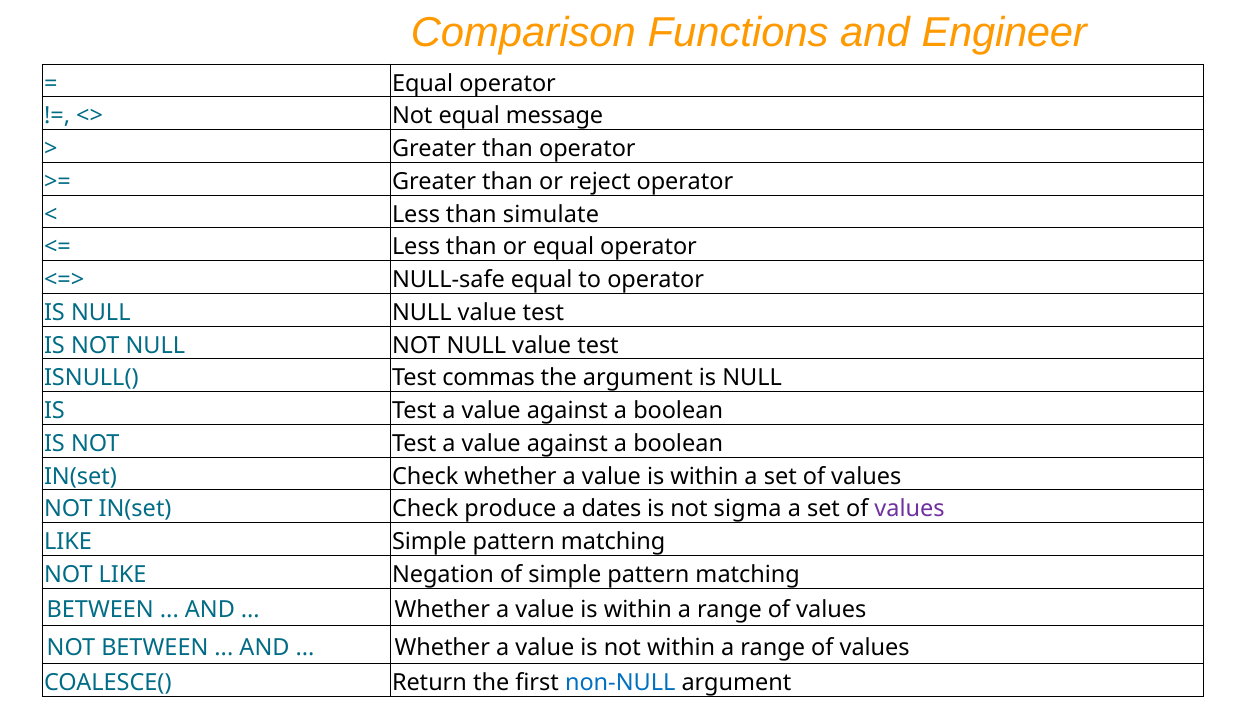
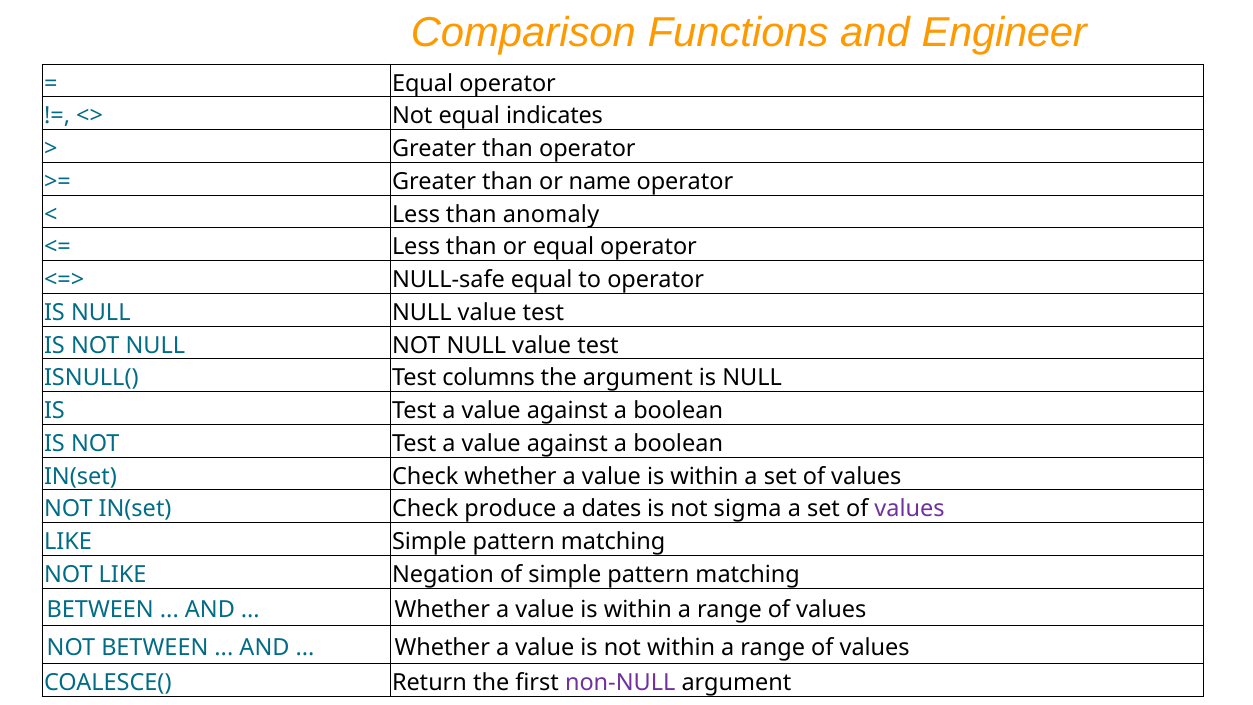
message: message -> indicates (555, 116)
reject: reject -> name (600, 182)
simulate: simulate -> anomaly (551, 214)
commas: commas -> columns (489, 378)
non-NULL colour: blue -> purple (620, 682)
